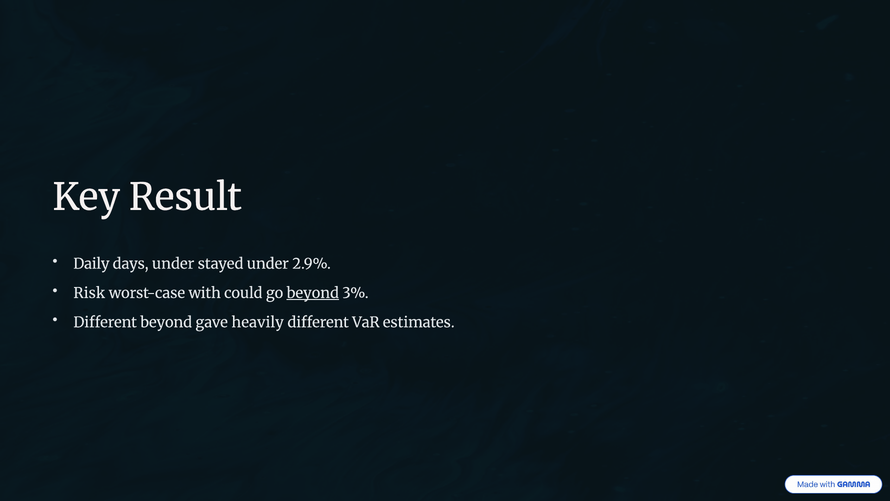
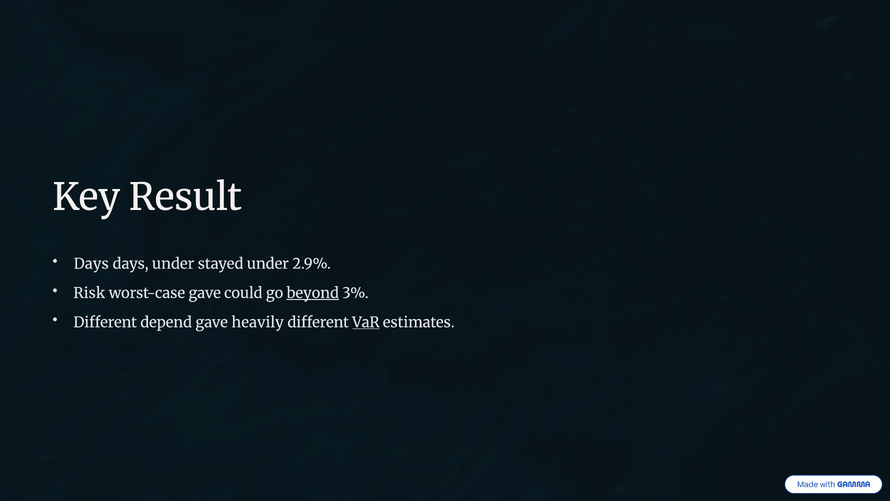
Daily: Daily -> Days (91, 264)
worst-case with: with -> gave (205, 293)
Different beyond: beyond -> depend (166, 322)
VaR underline: none -> present (366, 322)
